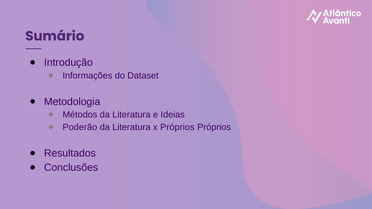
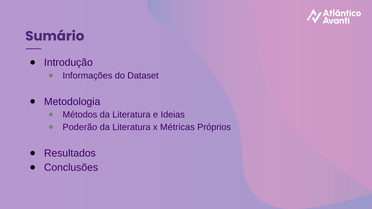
x Próprios: Próprios -> Métricas (177, 127)
